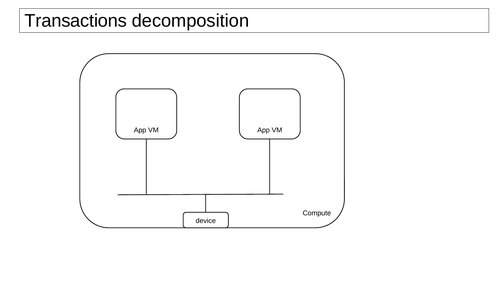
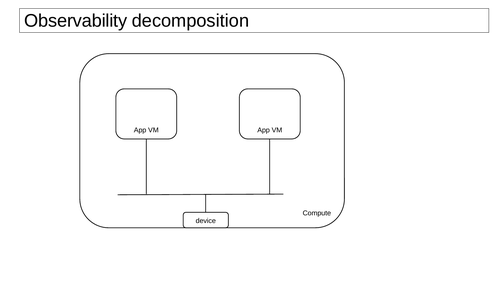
Transactions: Transactions -> Observability (76, 21)
